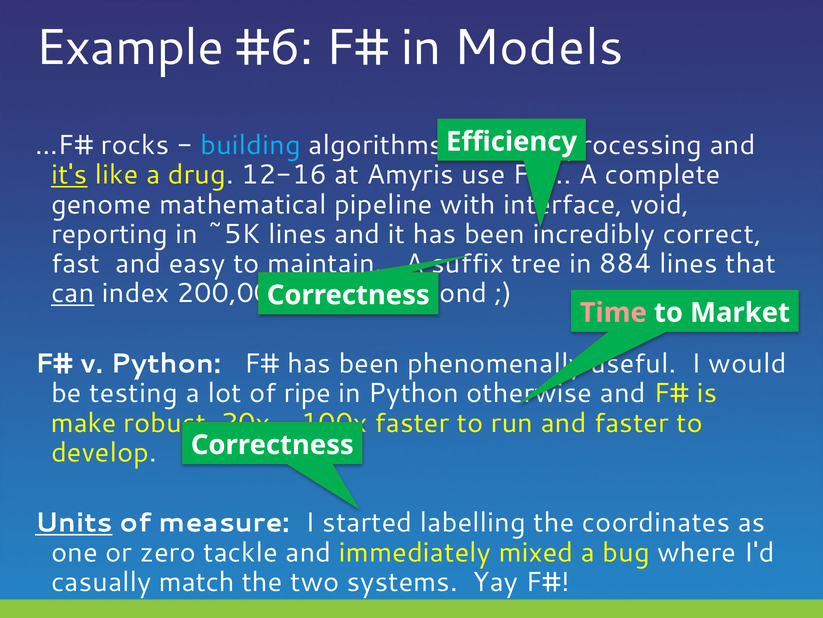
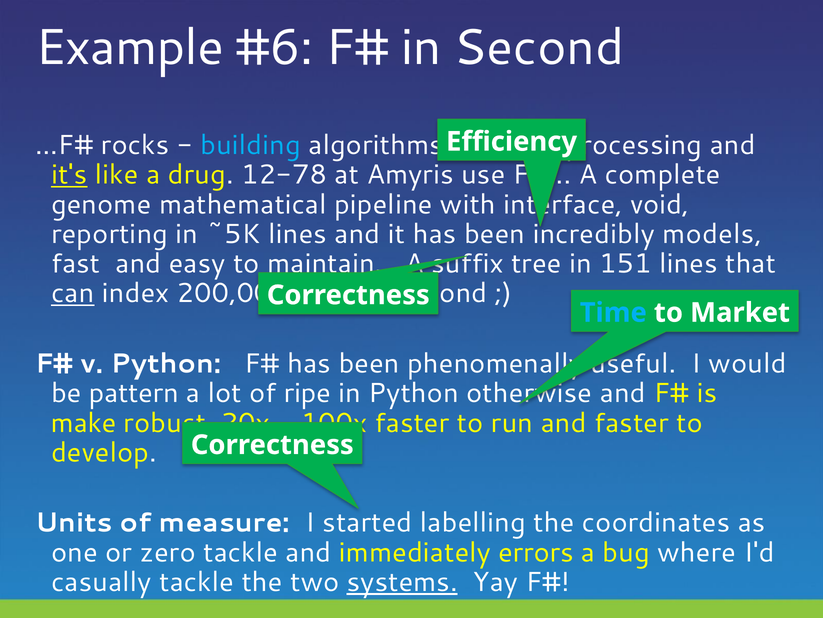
in Models: Models -> Second (539, 47)
12-16: 12-16 -> 12-78 (284, 175)
correct: correct -> models (712, 234)
884: 884 -> 151 (625, 263)
Time colour: pink -> light blue (613, 312)
testing: testing -> pattern (134, 393)
Units underline: present -> none (74, 522)
mixed: mixed -> errors (536, 552)
casually match: match -> tackle (197, 581)
systems underline: none -> present (402, 581)
